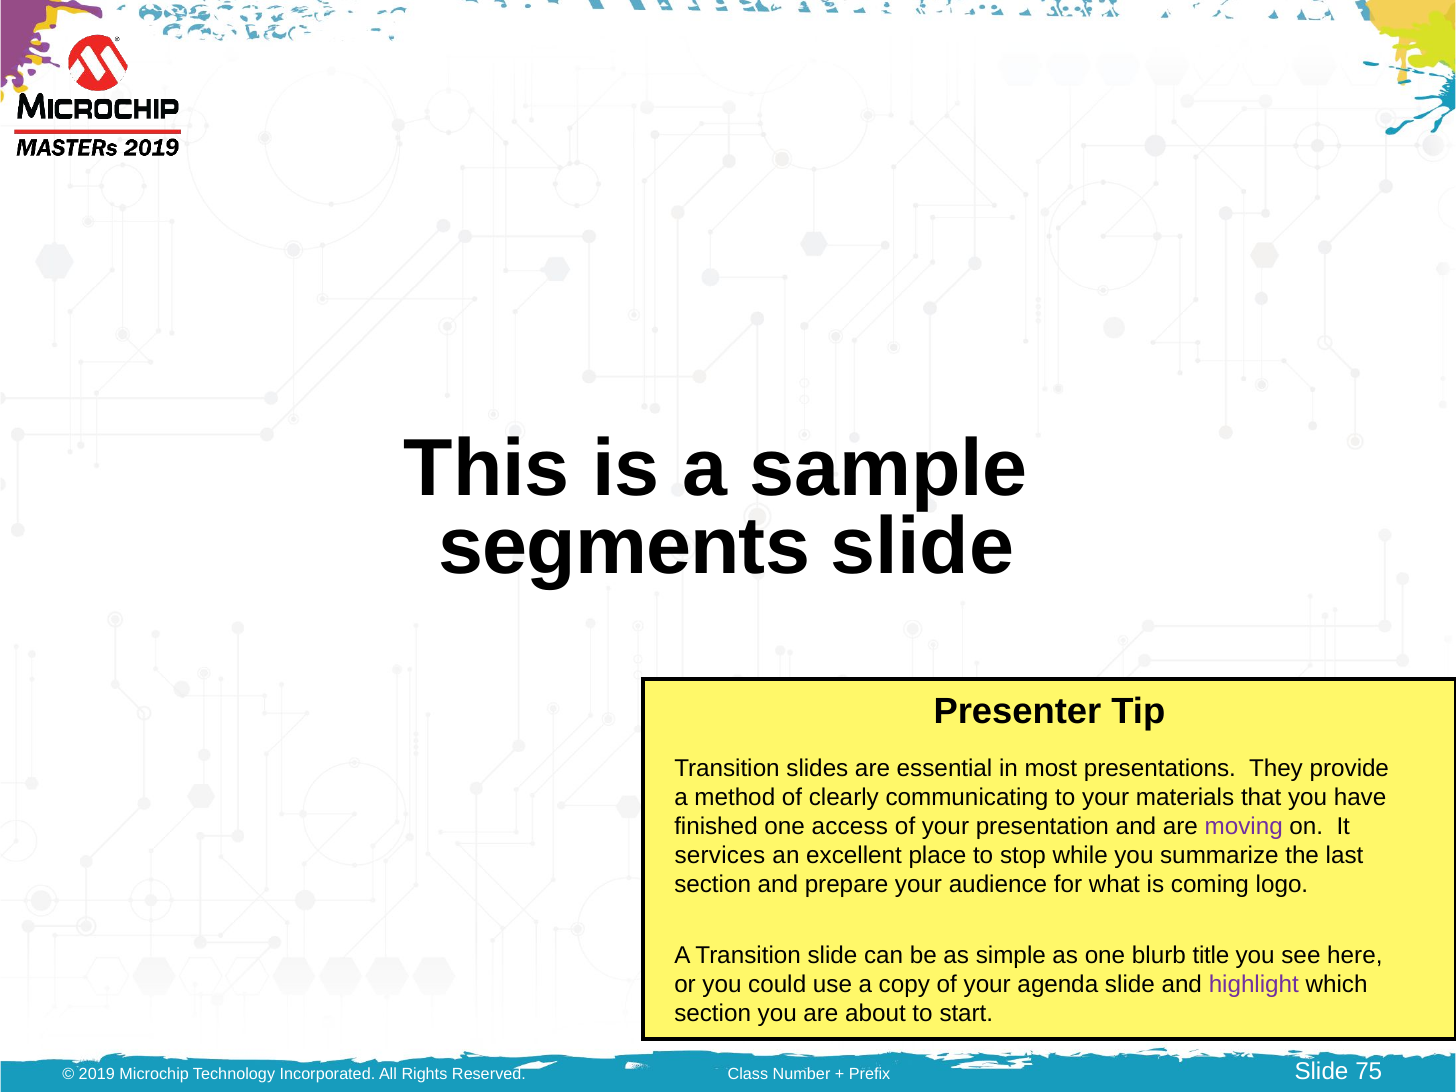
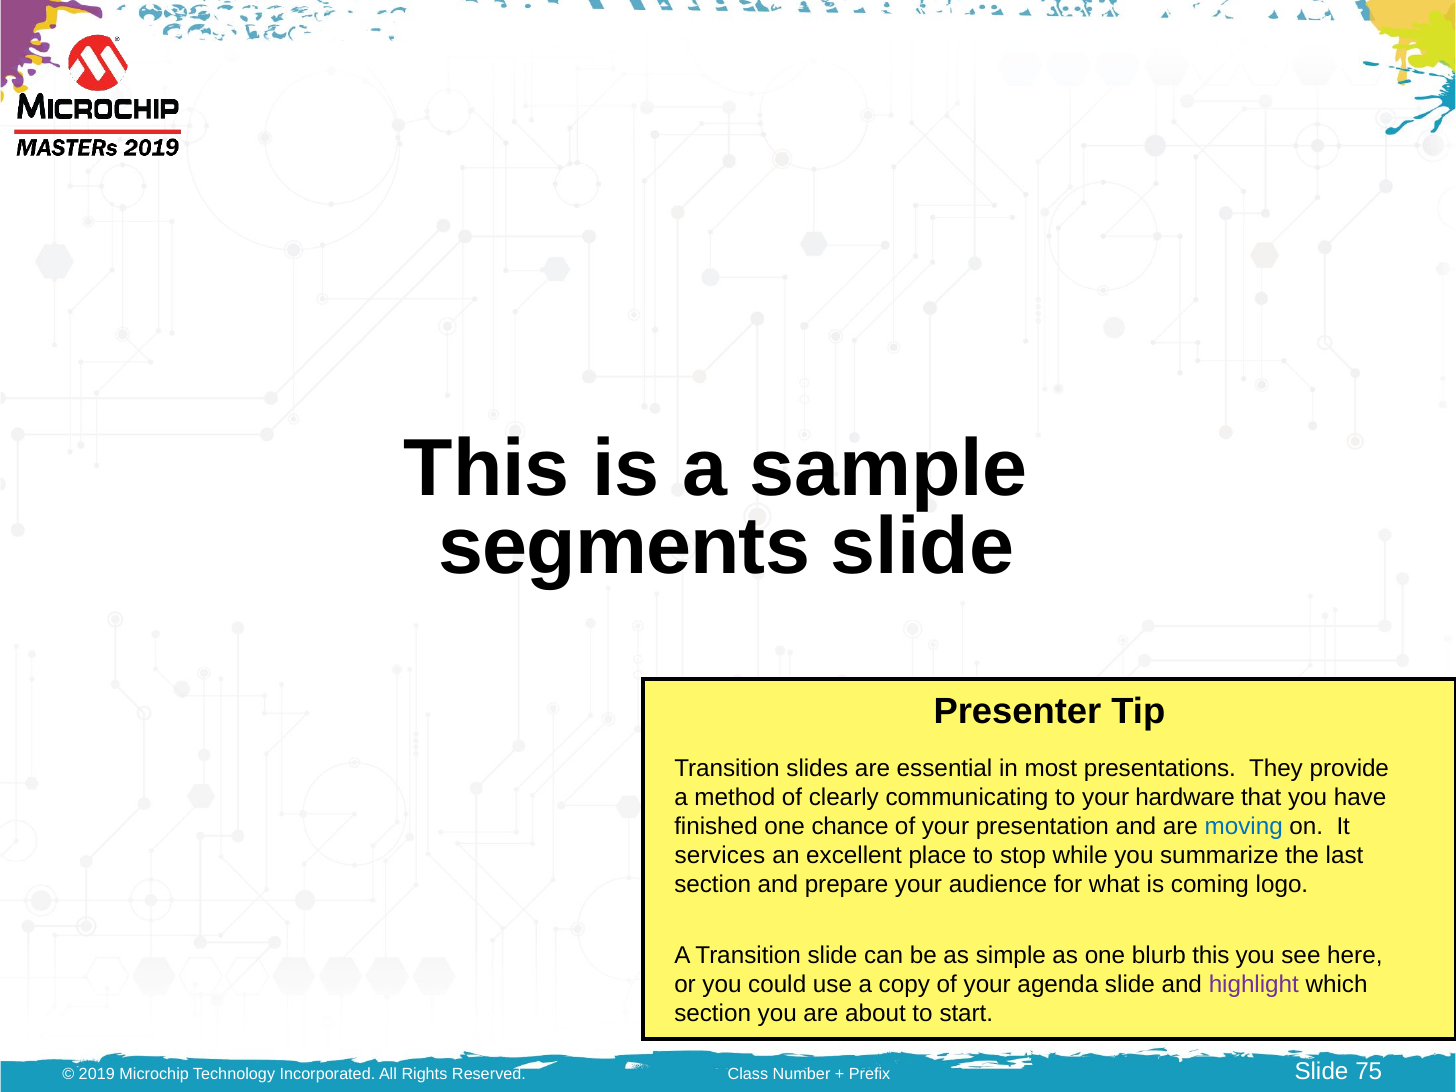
materials: materials -> hardware (1185, 797)
access: access -> chance (850, 826)
moving colour: purple -> blue (1244, 826)
blurb title: title -> this (1211, 955)
